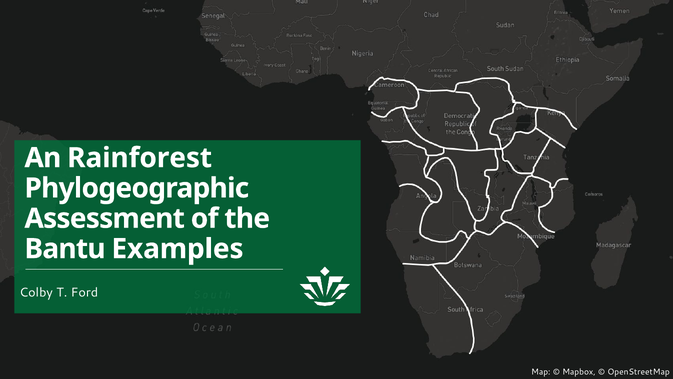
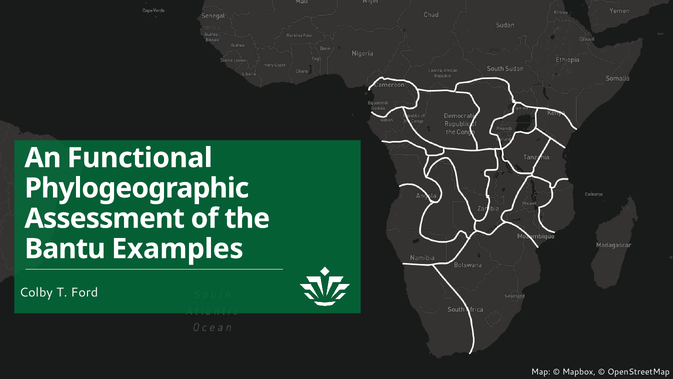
Rainforest: Rainforest -> Functional (140, 158)
